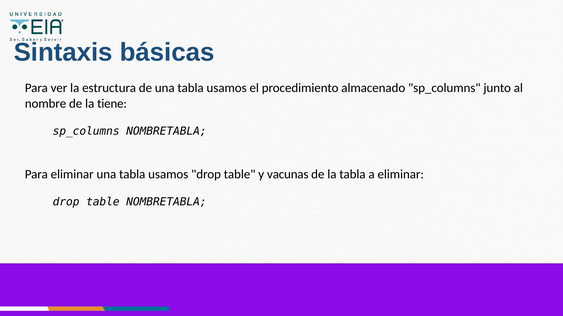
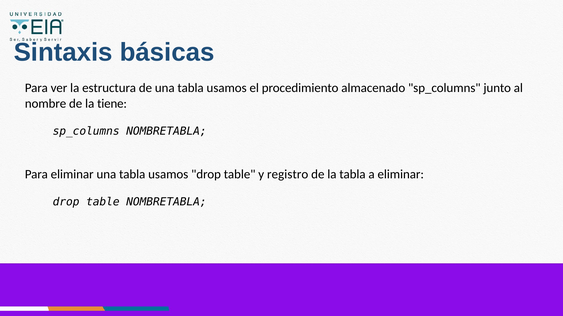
vacunas: vacunas -> registro (288, 175)
